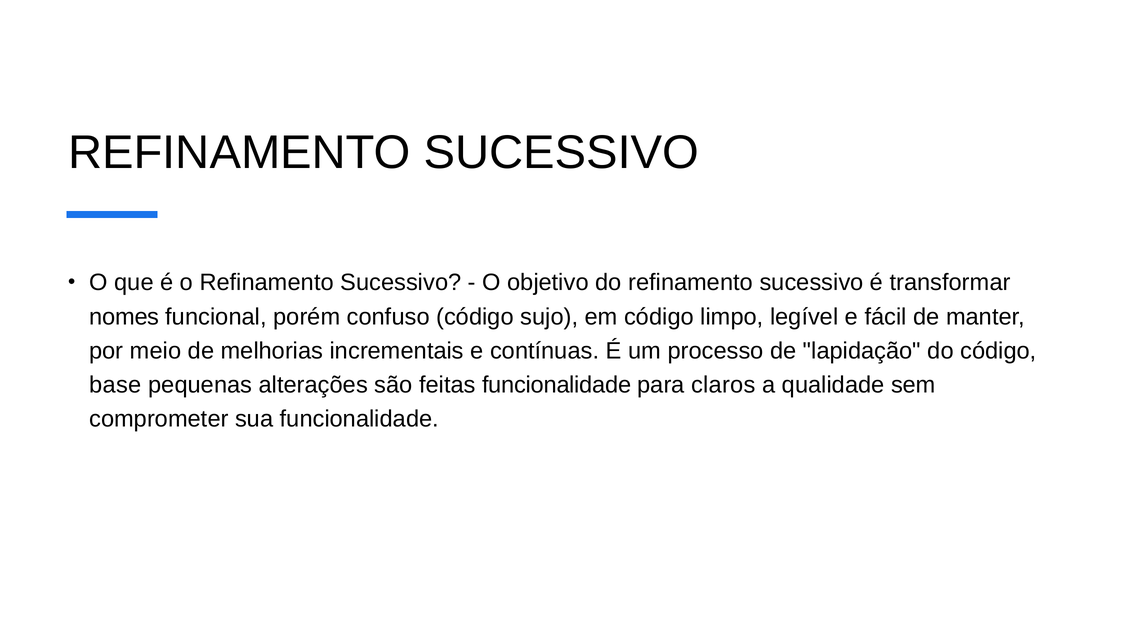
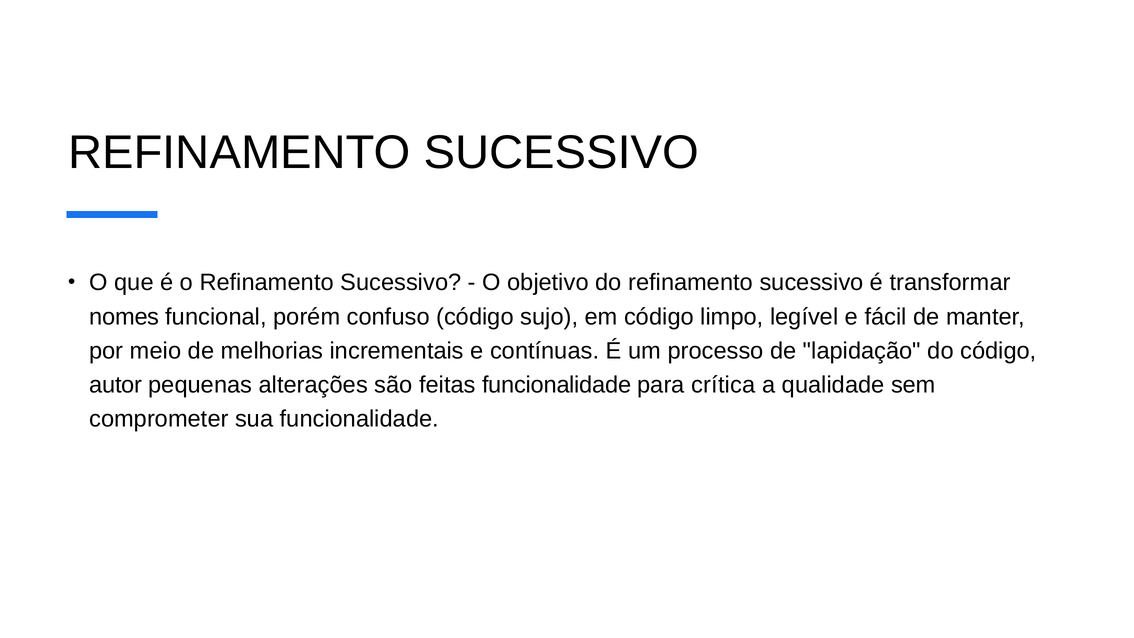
base: base -> autor (116, 385)
claros: claros -> crítica (723, 385)
